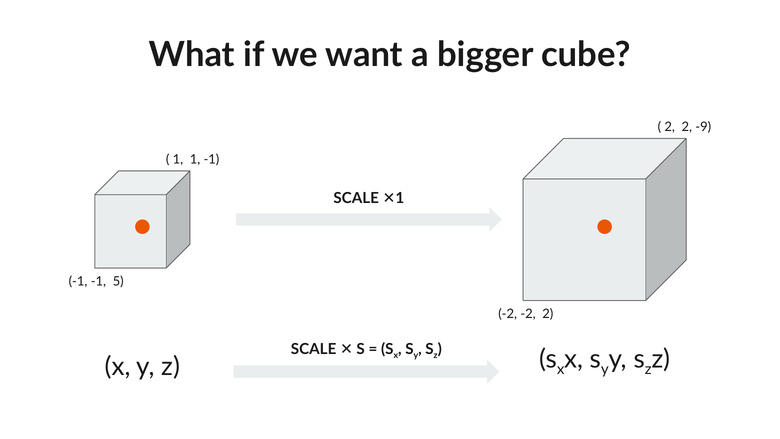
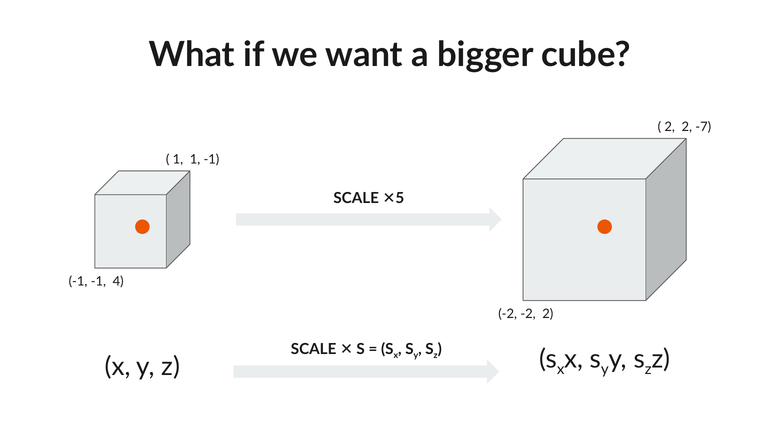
-9: -9 -> -7 (703, 127)
SCALE 1: 1 -> 5 (400, 198)
5: 5 -> 4 (118, 281)
